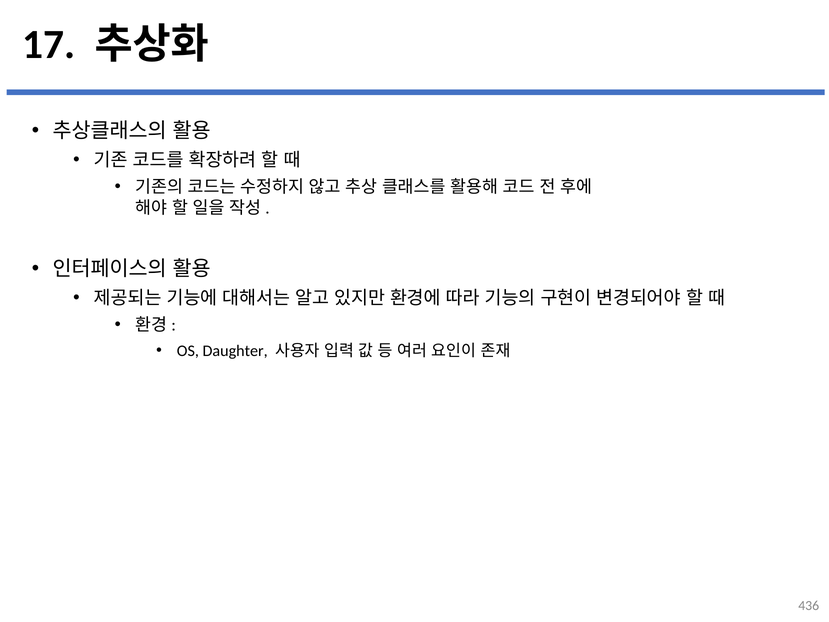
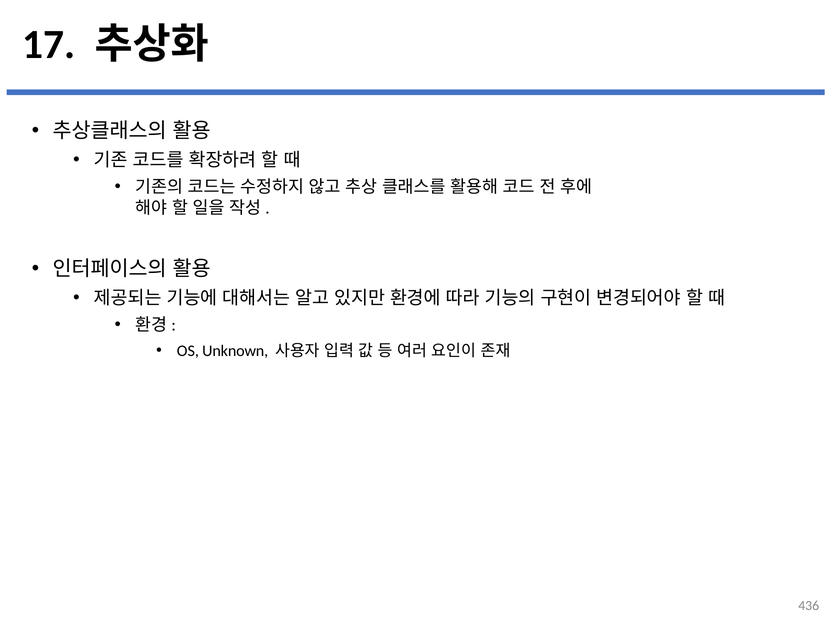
Daughter: Daughter -> Unknown (235, 351)
